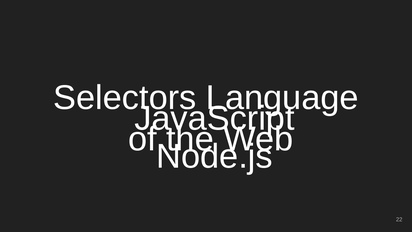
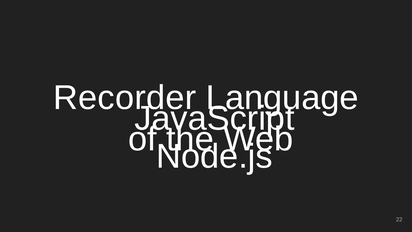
Selectors: Selectors -> Recorder (125, 98)
